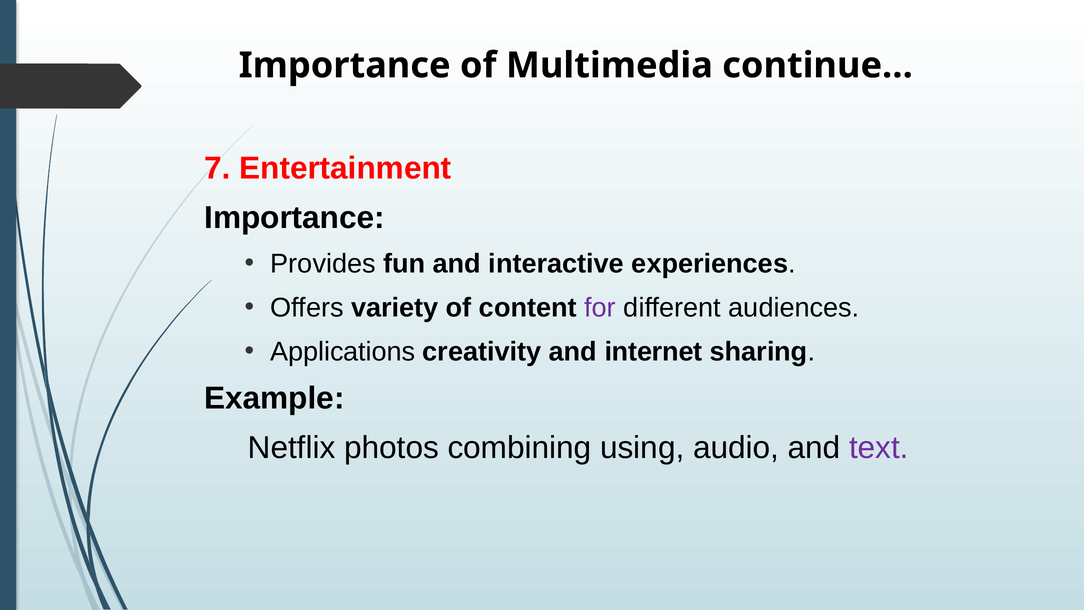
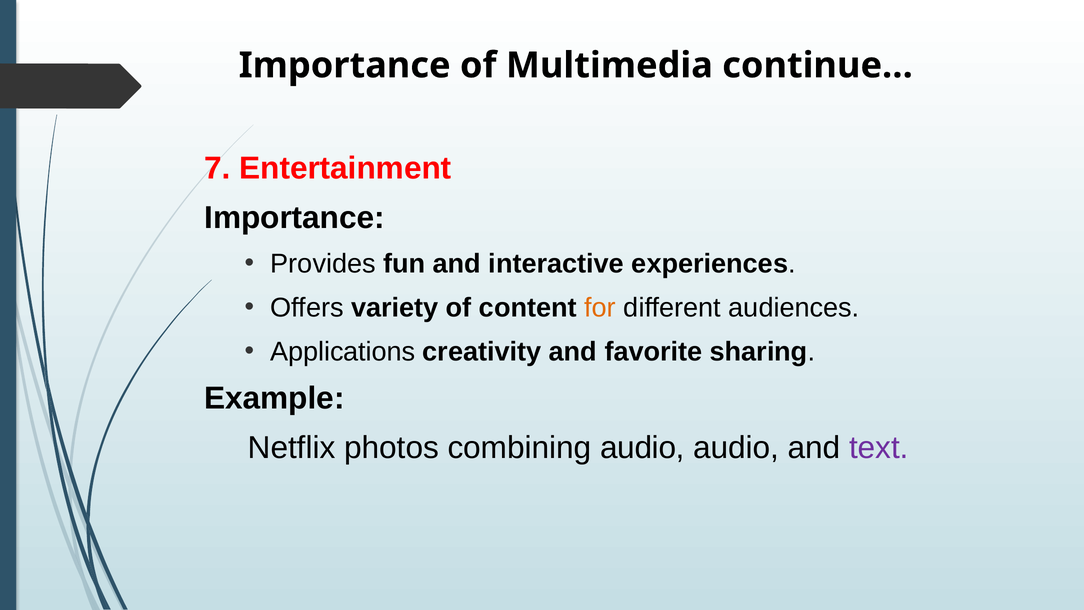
for colour: purple -> orange (600, 308)
internet: internet -> favorite (653, 351)
combining using: using -> audio (642, 448)
